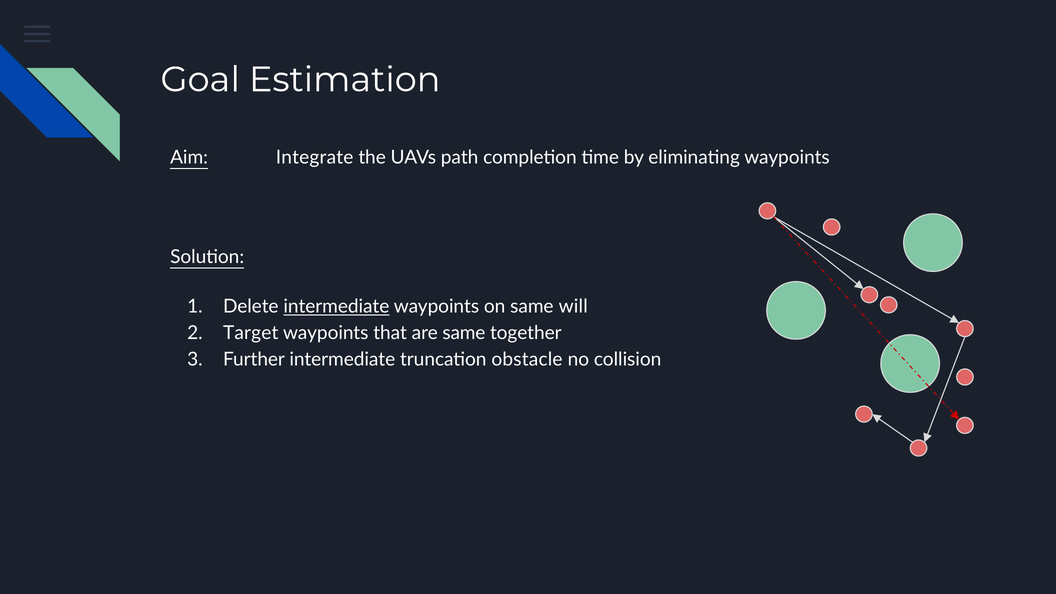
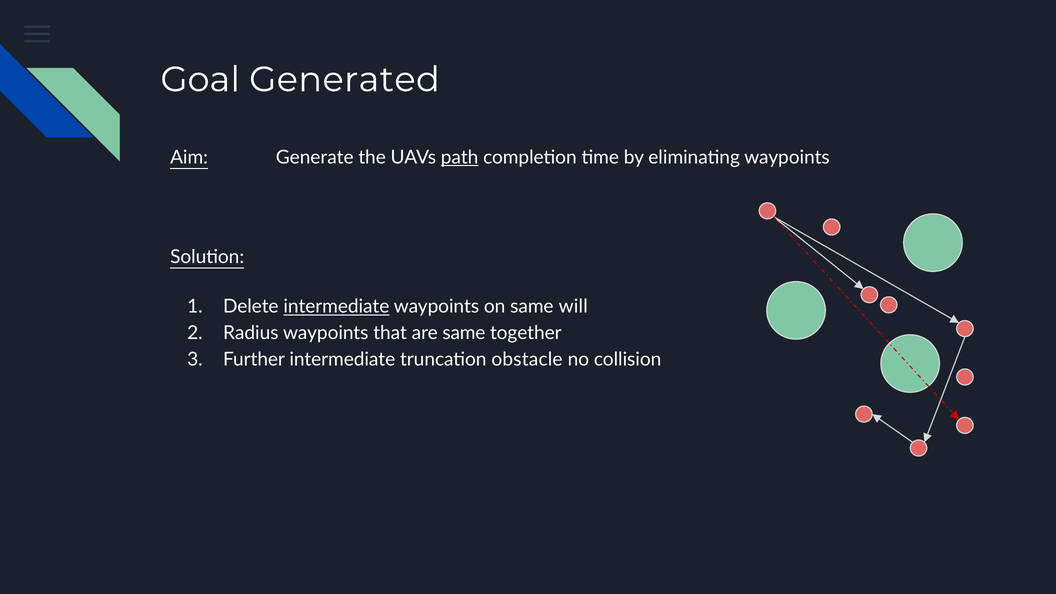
Estimation: Estimation -> Generated (344, 80)
Integrate: Integrate -> Generate (315, 157)
path underline: none -> present (460, 157)
Target: Target -> Radius (251, 333)
